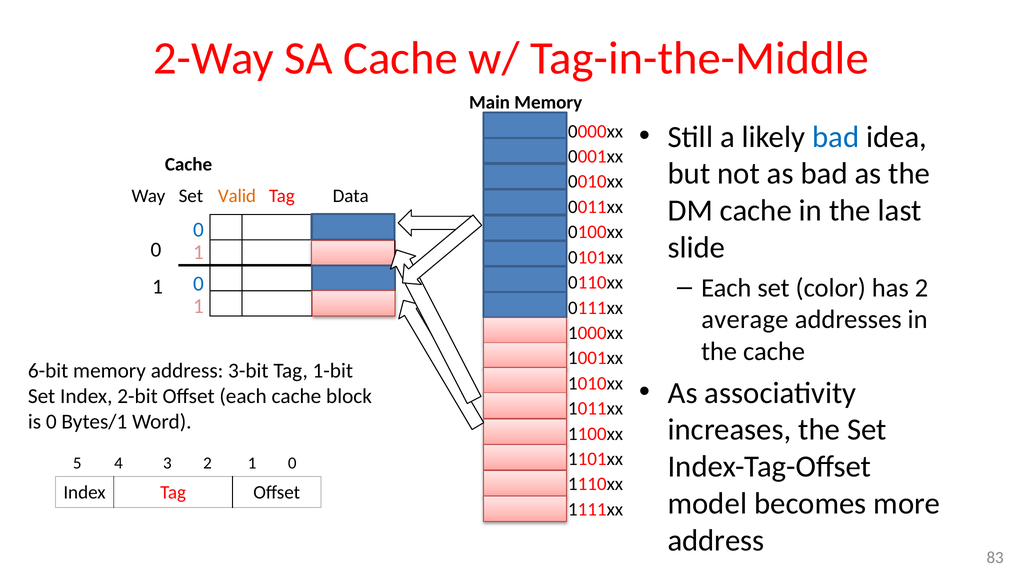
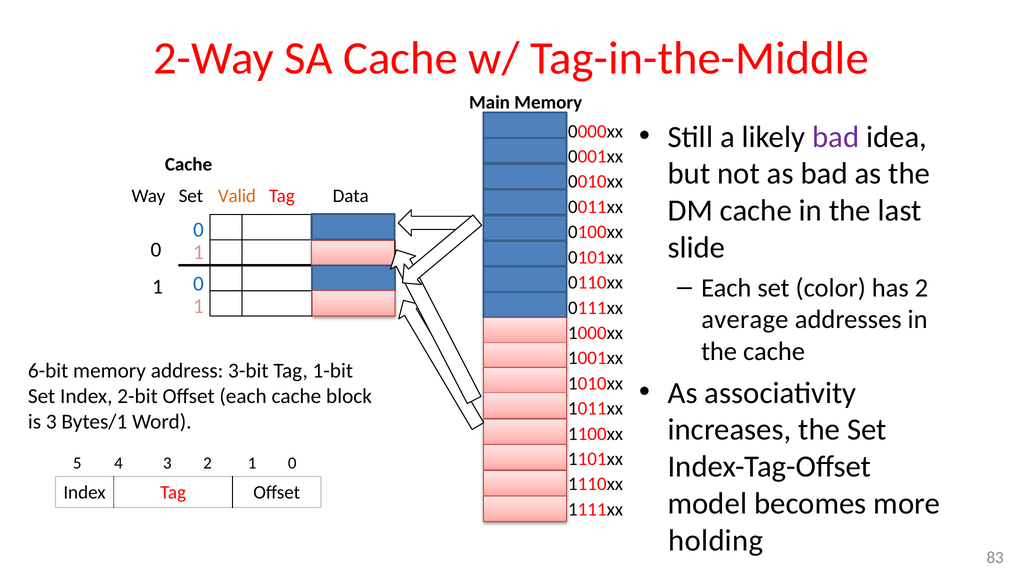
bad colour: blue -> purple (836, 137)
is 0: 0 -> 3 (51, 422)
address: address -> holding (716, 541)
